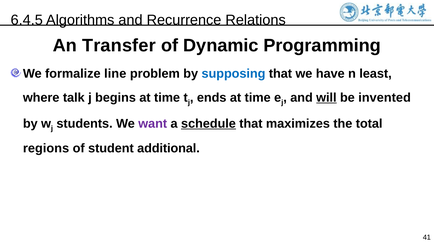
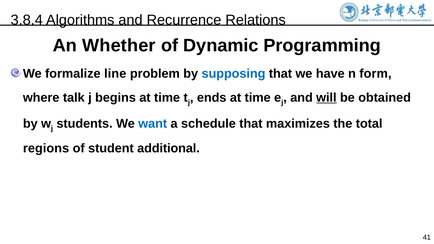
6.4.5: 6.4.5 -> 3.8.4 (27, 20)
Transfer: Transfer -> Whether (119, 46)
least: least -> form (375, 74)
invented: invented -> obtained (385, 98)
want colour: purple -> blue (153, 124)
schedule underline: present -> none (208, 124)
